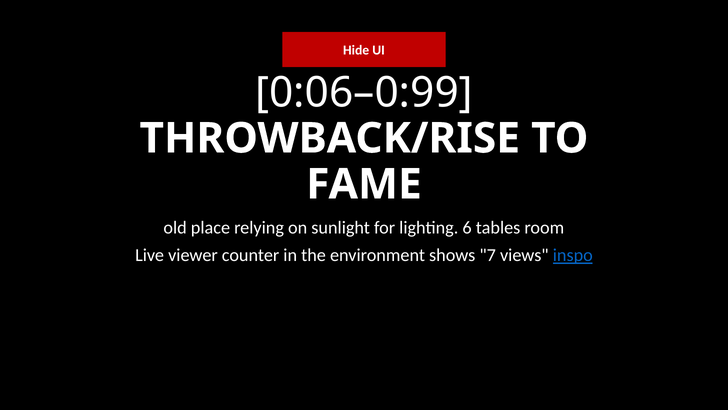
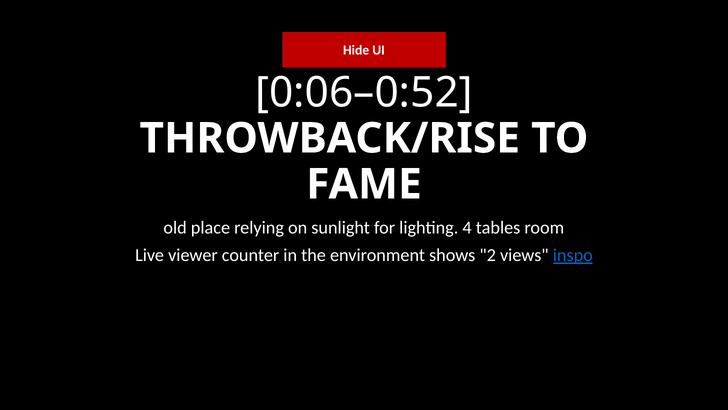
0:06–0:99: 0:06–0:99 -> 0:06–0:52 (364, 92)
6: 6 -> 4 (467, 228)
7: 7 -> 2 (488, 255)
